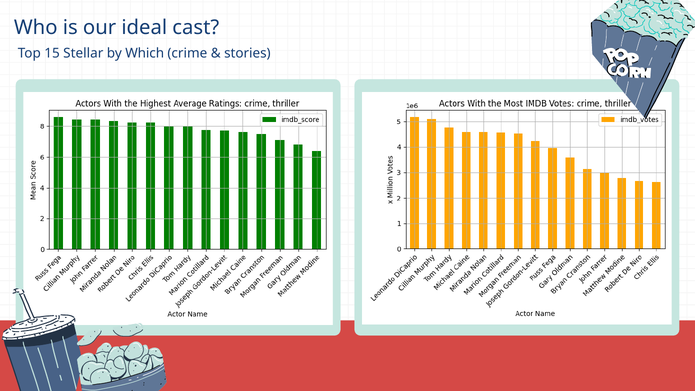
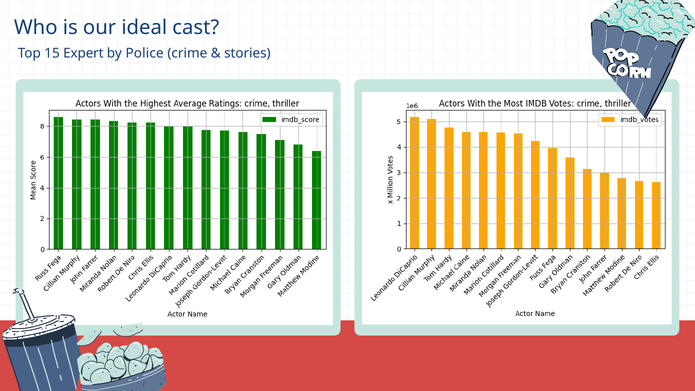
Stellar: Stellar -> Expert (83, 53)
Which: Which -> Police (145, 53)
